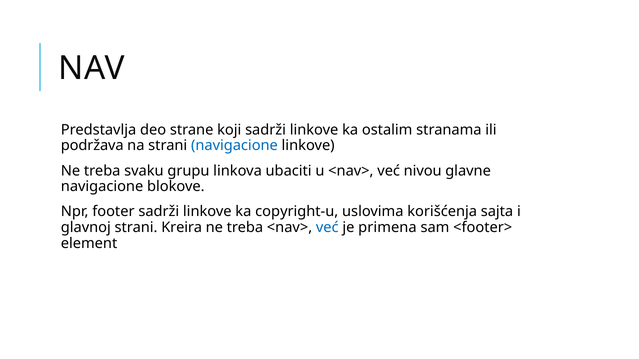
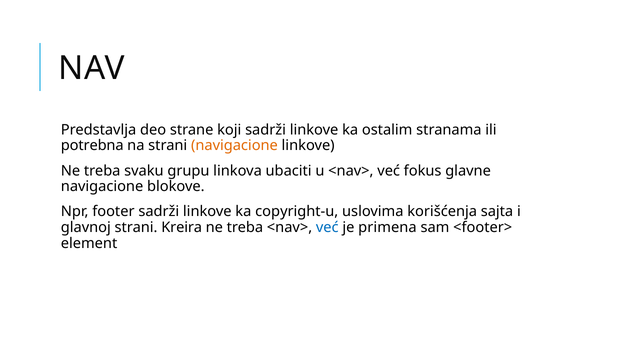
podržava: podržava -> potrebna (92, 146)
navigacione colour: blue -> orange (234, 146)
nivou: nivou -> fokus (423, 171)
